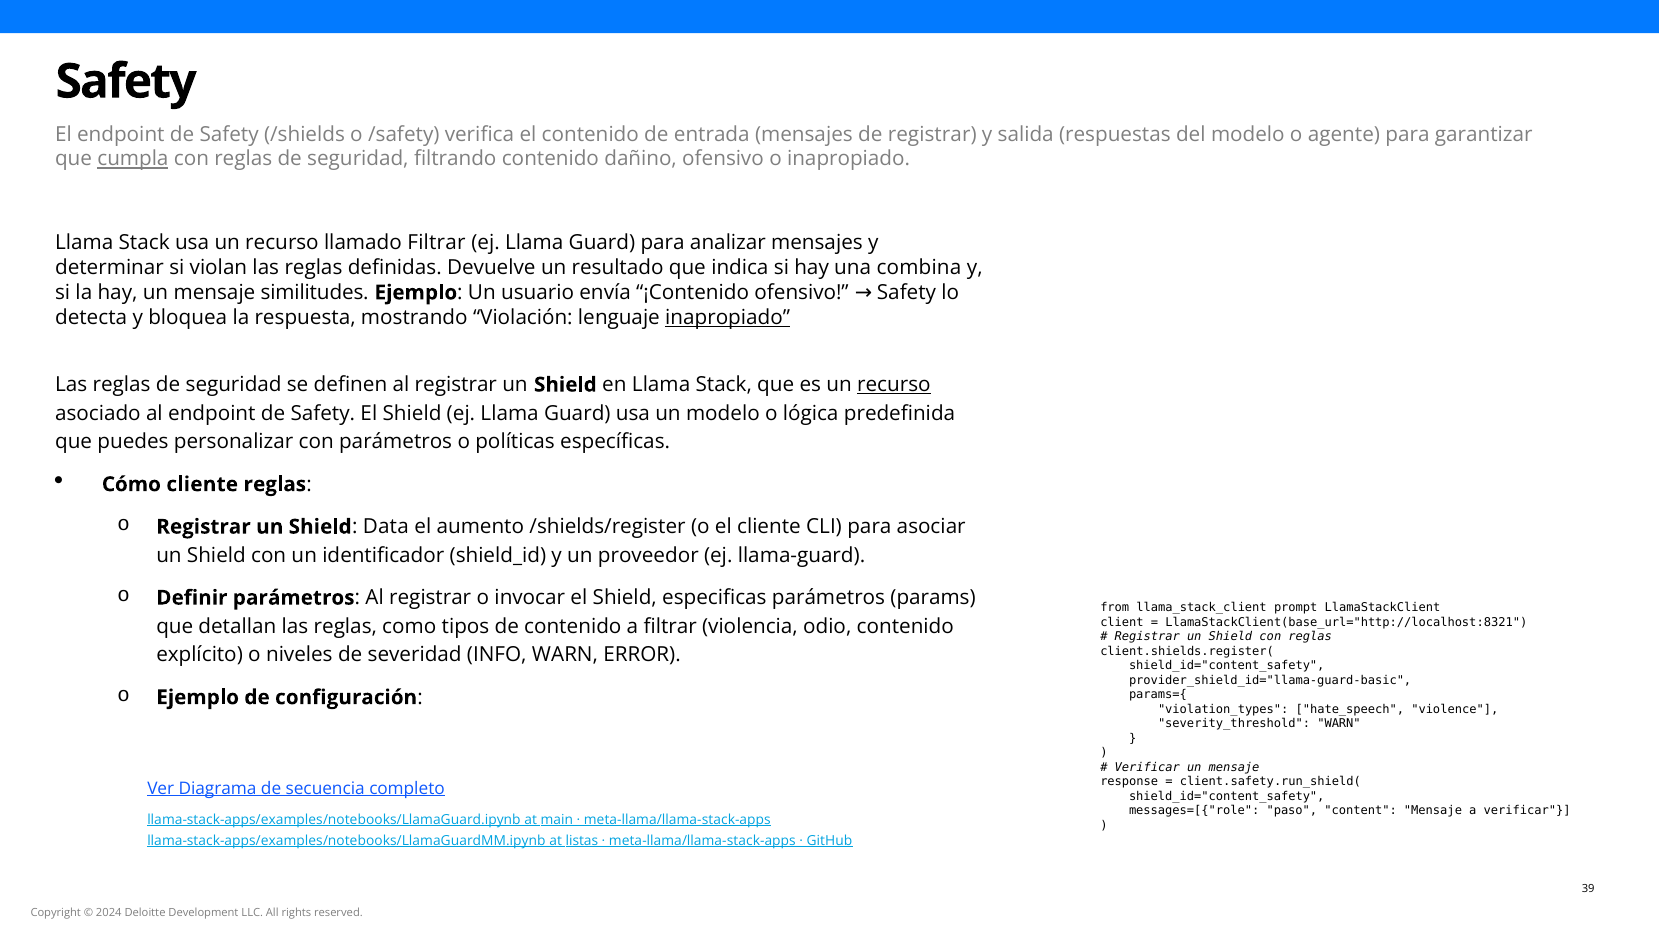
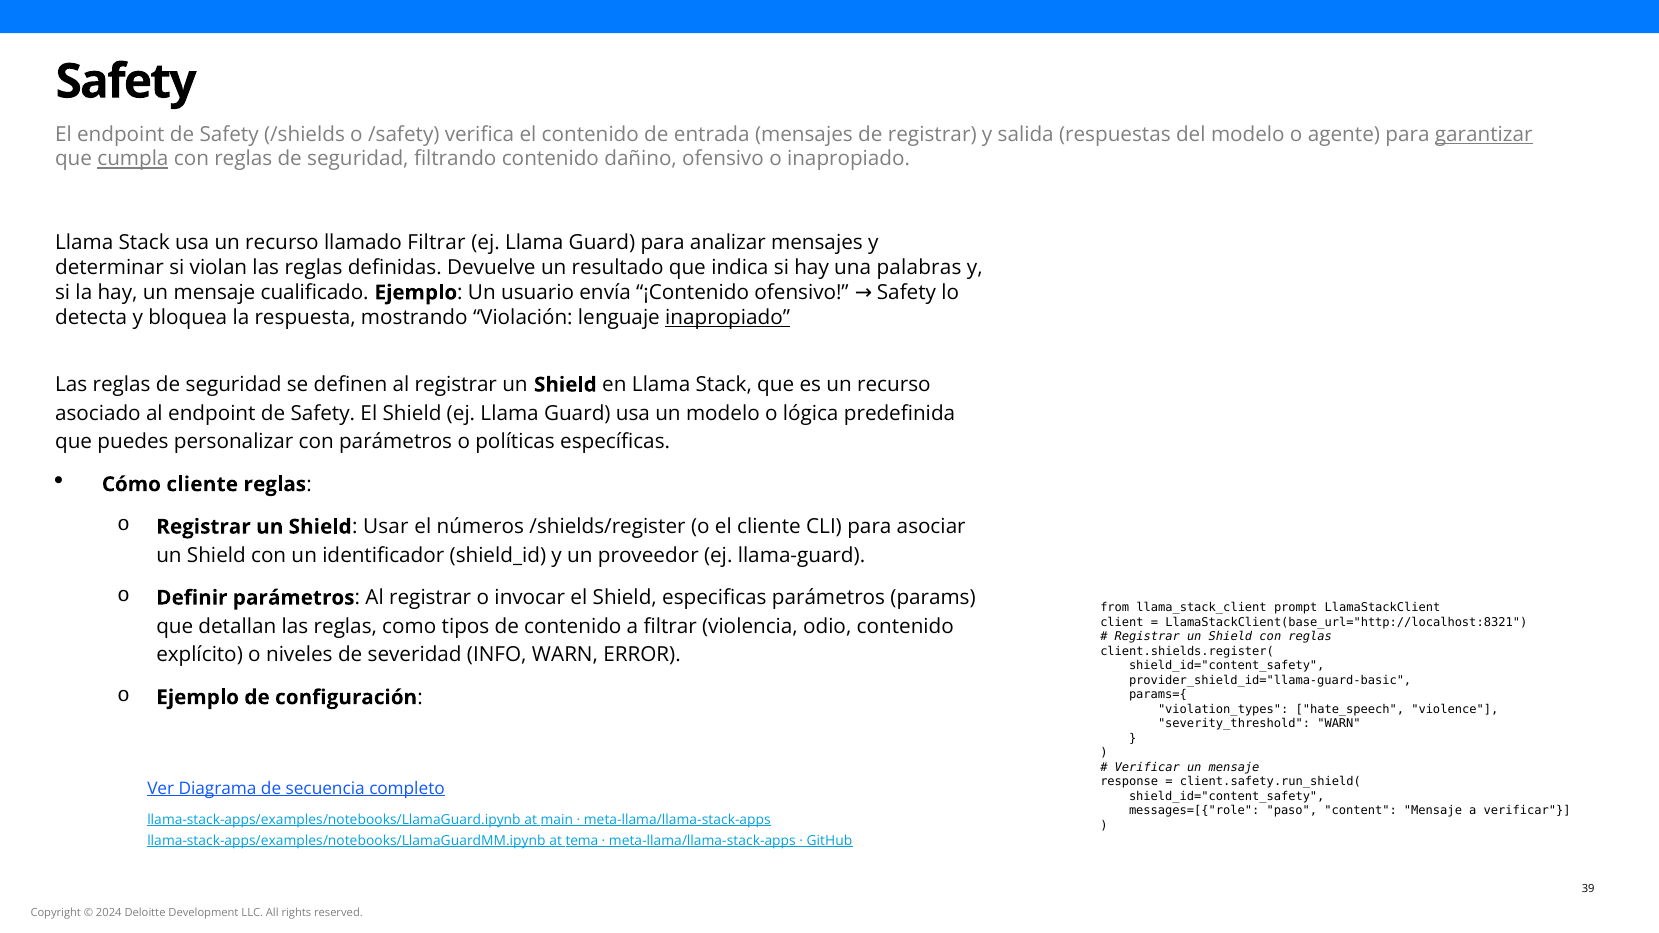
garantizar underline: none -> present (1484, 134)
combina: combina -> palabras (919, 268)
similitudes: similitudes -> cualificado (315, 293)
recurso underline: present -> none (894, 385)
Data: Data -> Usar (386, 527)
aumento: aumento -> números (480, 527)
listas: listas -> tema (582, 841)
